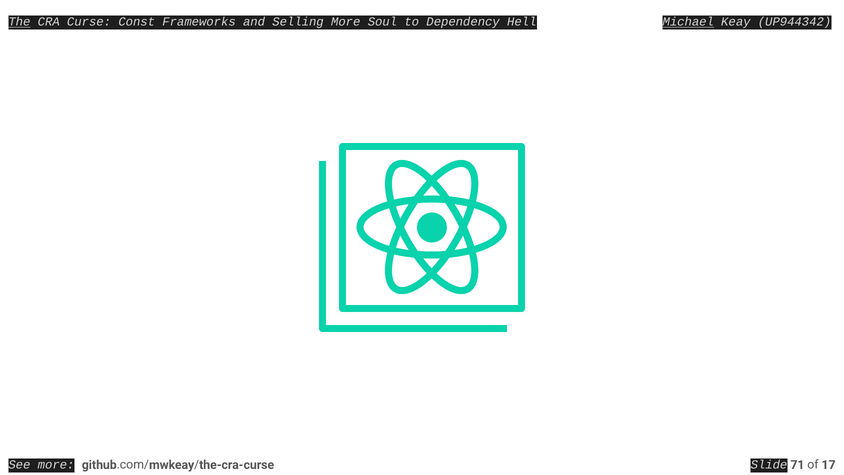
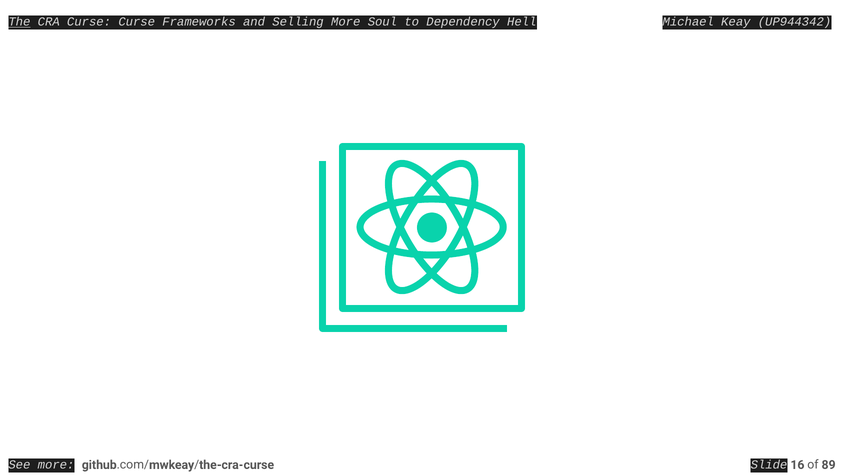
Curse Const: Const -> Curse (137, 22)
Michael underline: present -> none (688, 22)
71: 71 -> 16 (797, 465)
17: 17 -> 89 (829, 465)
